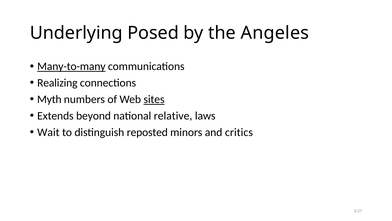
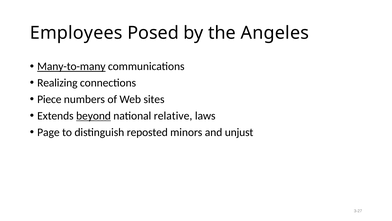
Underlying: Underlying -> Employees (76, 33)
Myth: Myth -> Piece (49, 99)
sites underline: present -> none (154, 99)
beyond underline: none -> present (94, 116)
Wait: Wait -> Page (48, 132)
critics: critics -> unjust (239, 132)
